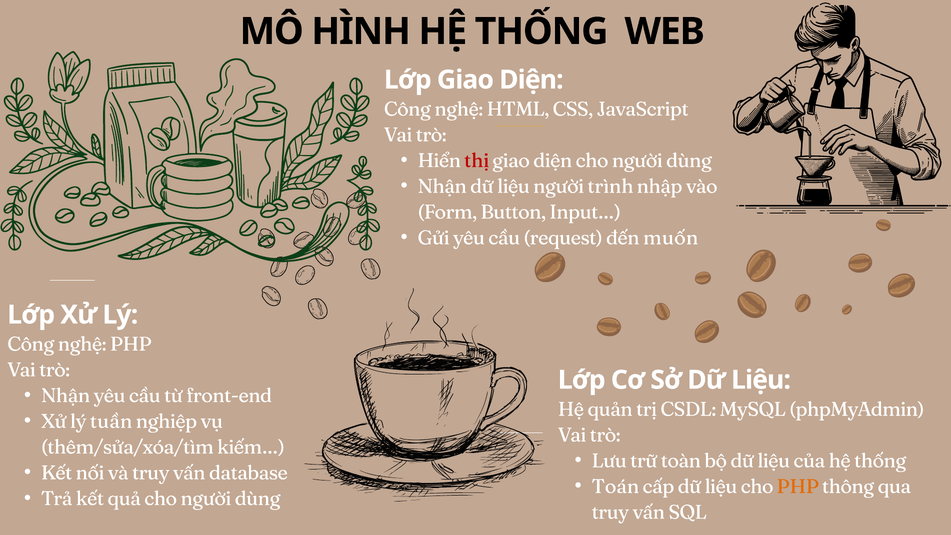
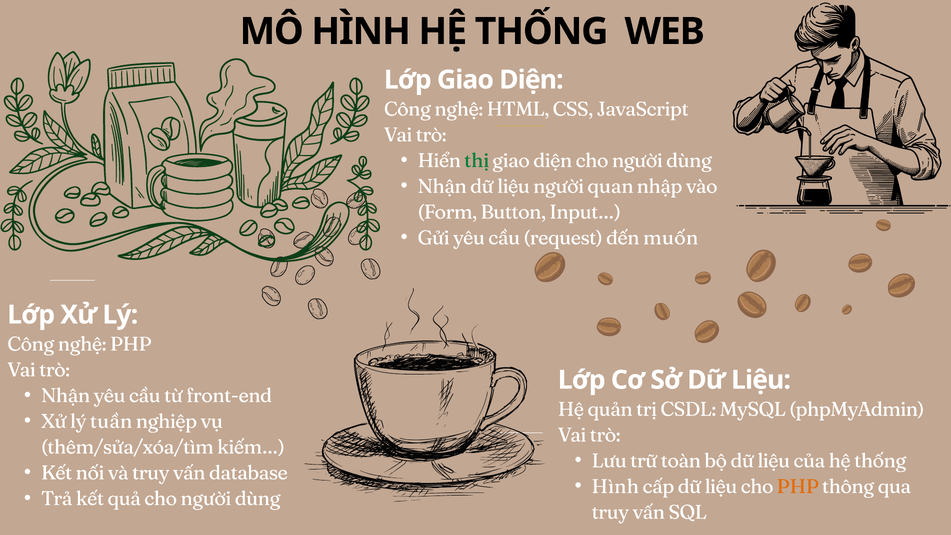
thị colour: red -> green (477, 161)
trình: trình -> quan (610, 186)
Toán: Toán -> Hình (615, 486)
